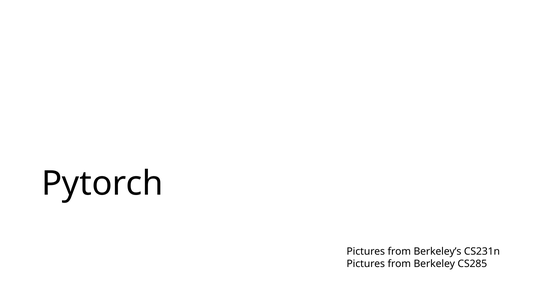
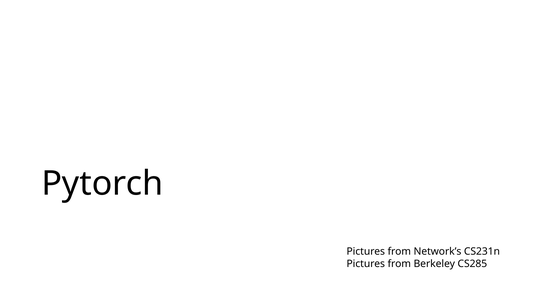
Berkeley’s: Berkeley’s -> Network’s (437, 252)
